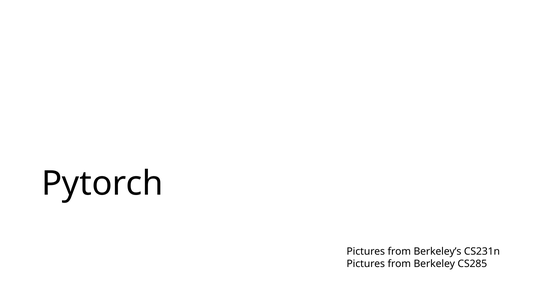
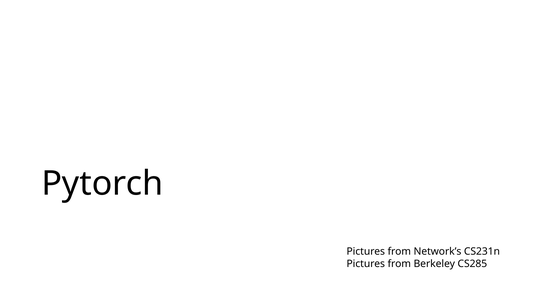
Berkeley’s: Berkeley’s -> Network’s (437, 252)
